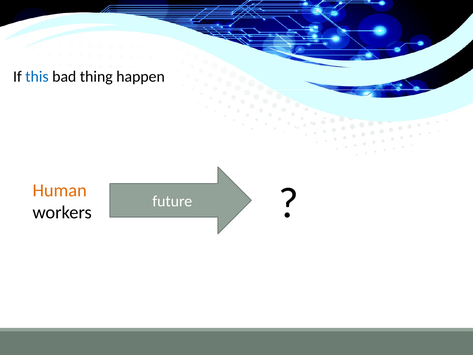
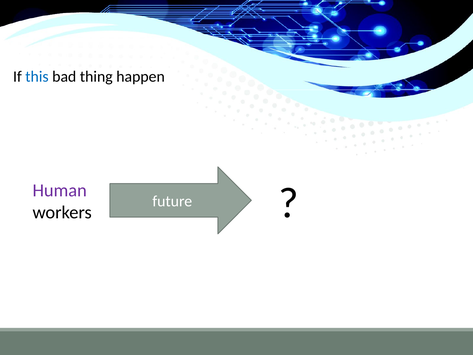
Human colour: orange -> purple (60, 190)
